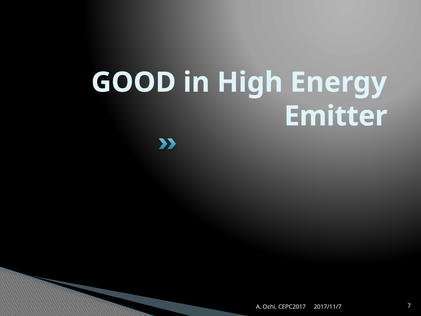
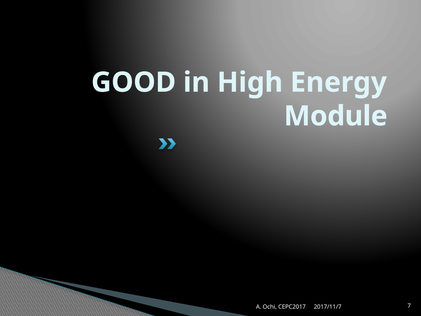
Emitter: Emitter -> Module (336, 116)
